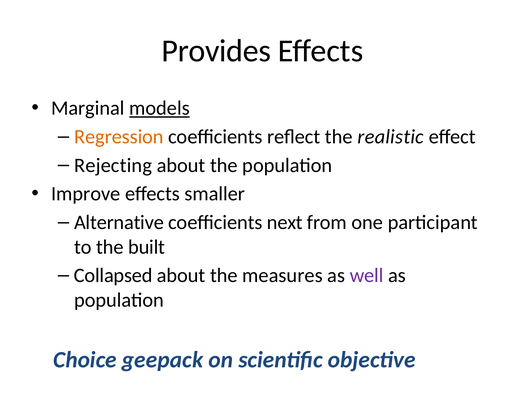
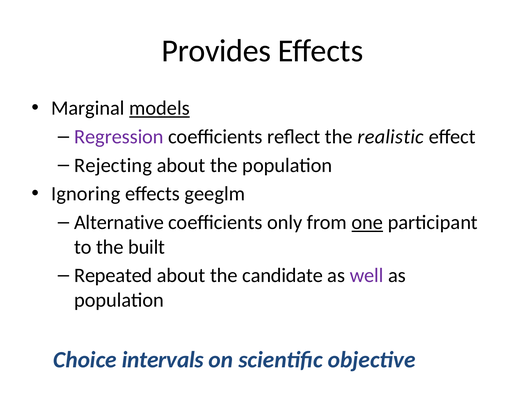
Regression colour: orange -> purple (119, 137)
Improve: Improve -> Ignoring (86, 194)
smaller: smaller -> geeglm (215, 194)
next: next -> only (285, 222)
one underline: none -> present (367, 222)
Collapsed: Collapsed -> Repeated (113, 275)
measures: measures -> candidate (283, 275)
geepack: geepack -> intervals (163, 359)
